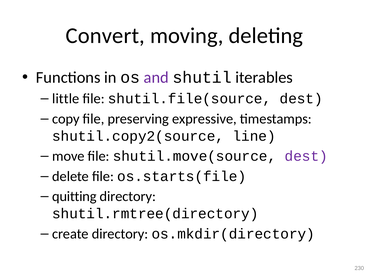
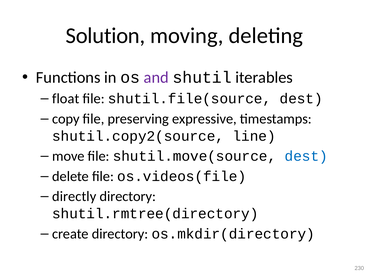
Convert: Convert -> Solution (105, 36)
little: little -> float (66, 99)
dest colour: purple -> blue (306, 156)
os.starts(file: os.starts(file -> os.videos(file (182, 176)
quitting: quitting -> directly (74, 196)
